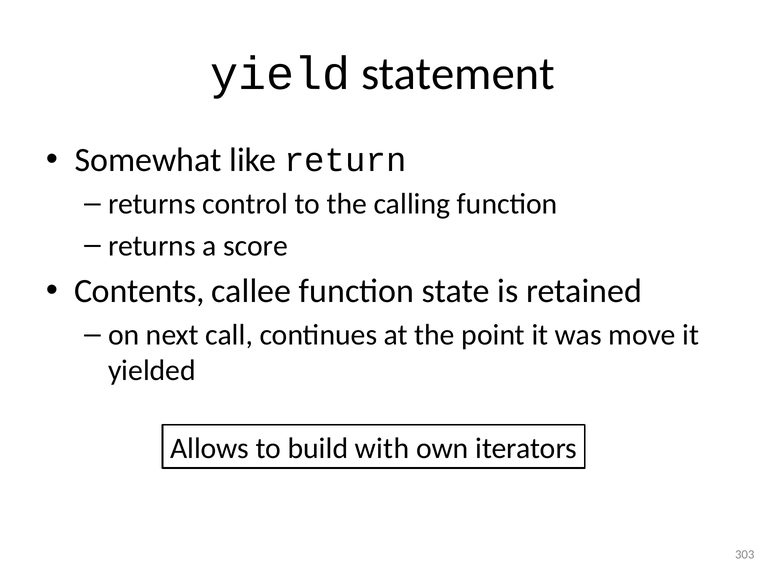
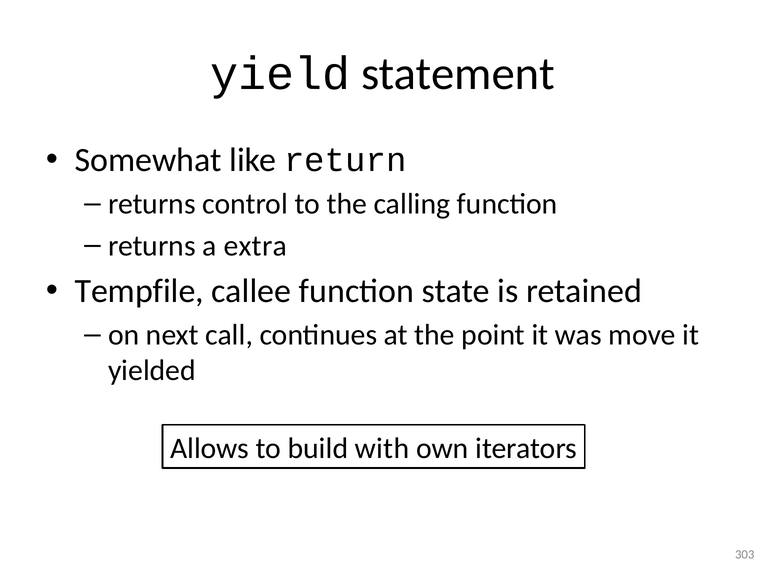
score: score -> extra (255, 246)
Contents: Contents -> Tempfile (139, 291)
